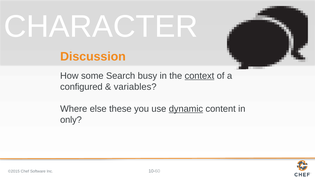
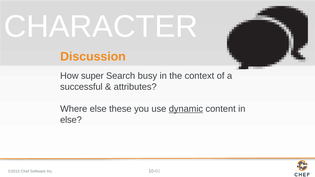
some: some -> super (92, 76)
context underline: present -> none (199, 76)
configured: configured -> successful (81, 87)
variables: variables -> attributes (135, 87)
only: only -> else (71, 120)
